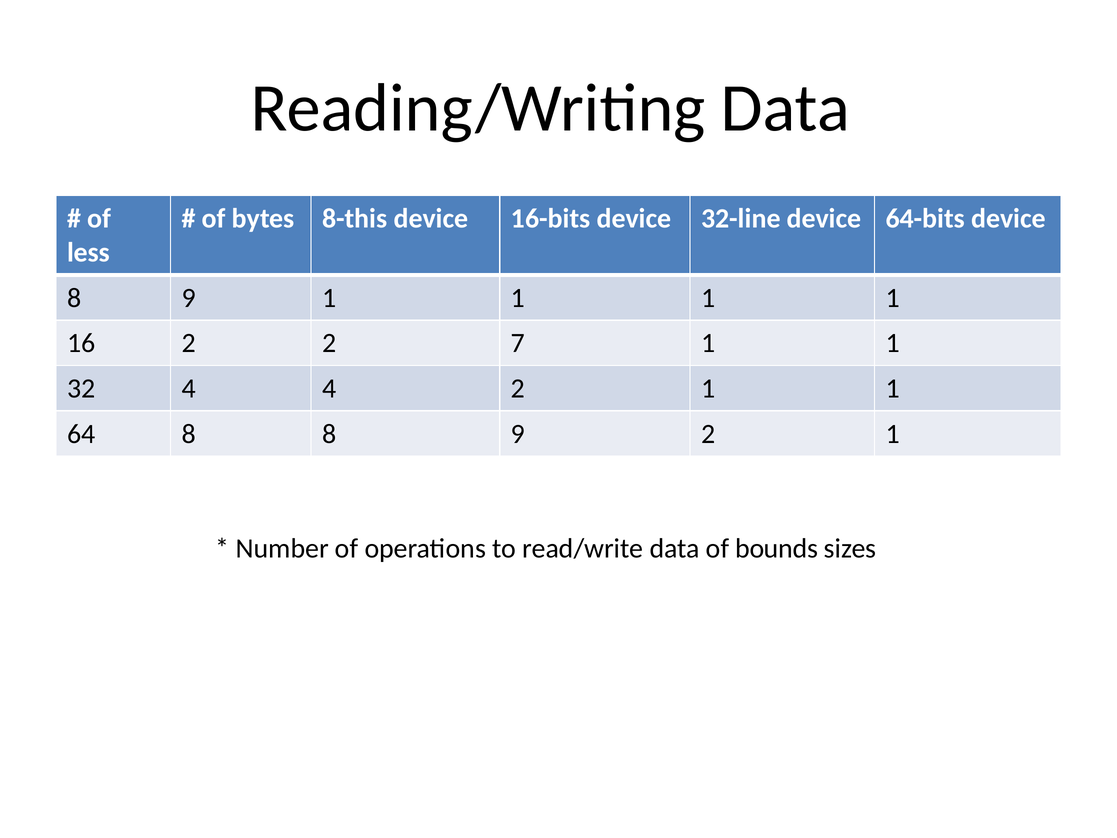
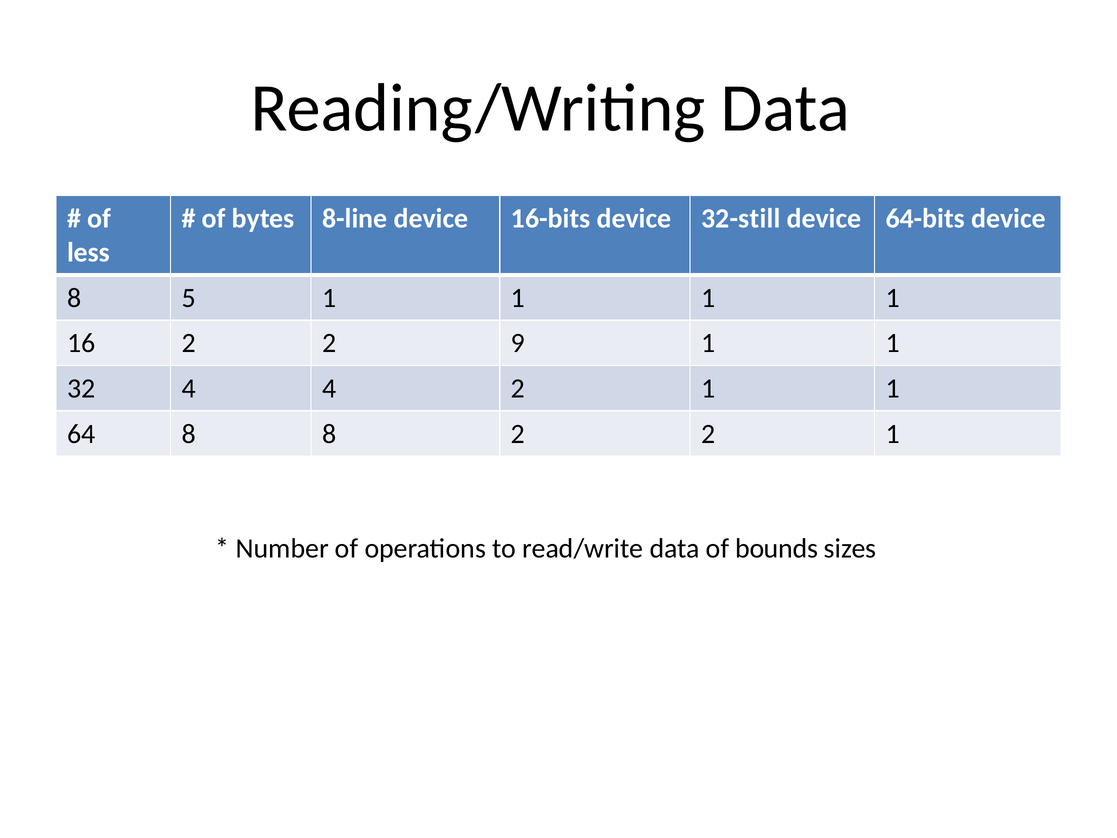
8-this: 8-this -> 8-line (355, 218)
32-line: 32-line -> 32-still (741, 218)
9: 9 -> 5 (189, 298)
7: 7 -> 9 (518, 343)
8 8 9: 9 -> 2 (518, 434)
